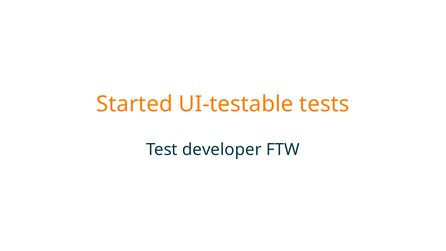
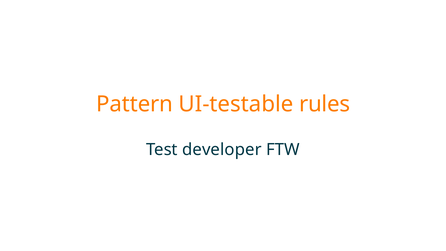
Started: Started -> Pattern (135, 104)
tests: tests -> rules (325, 104)
